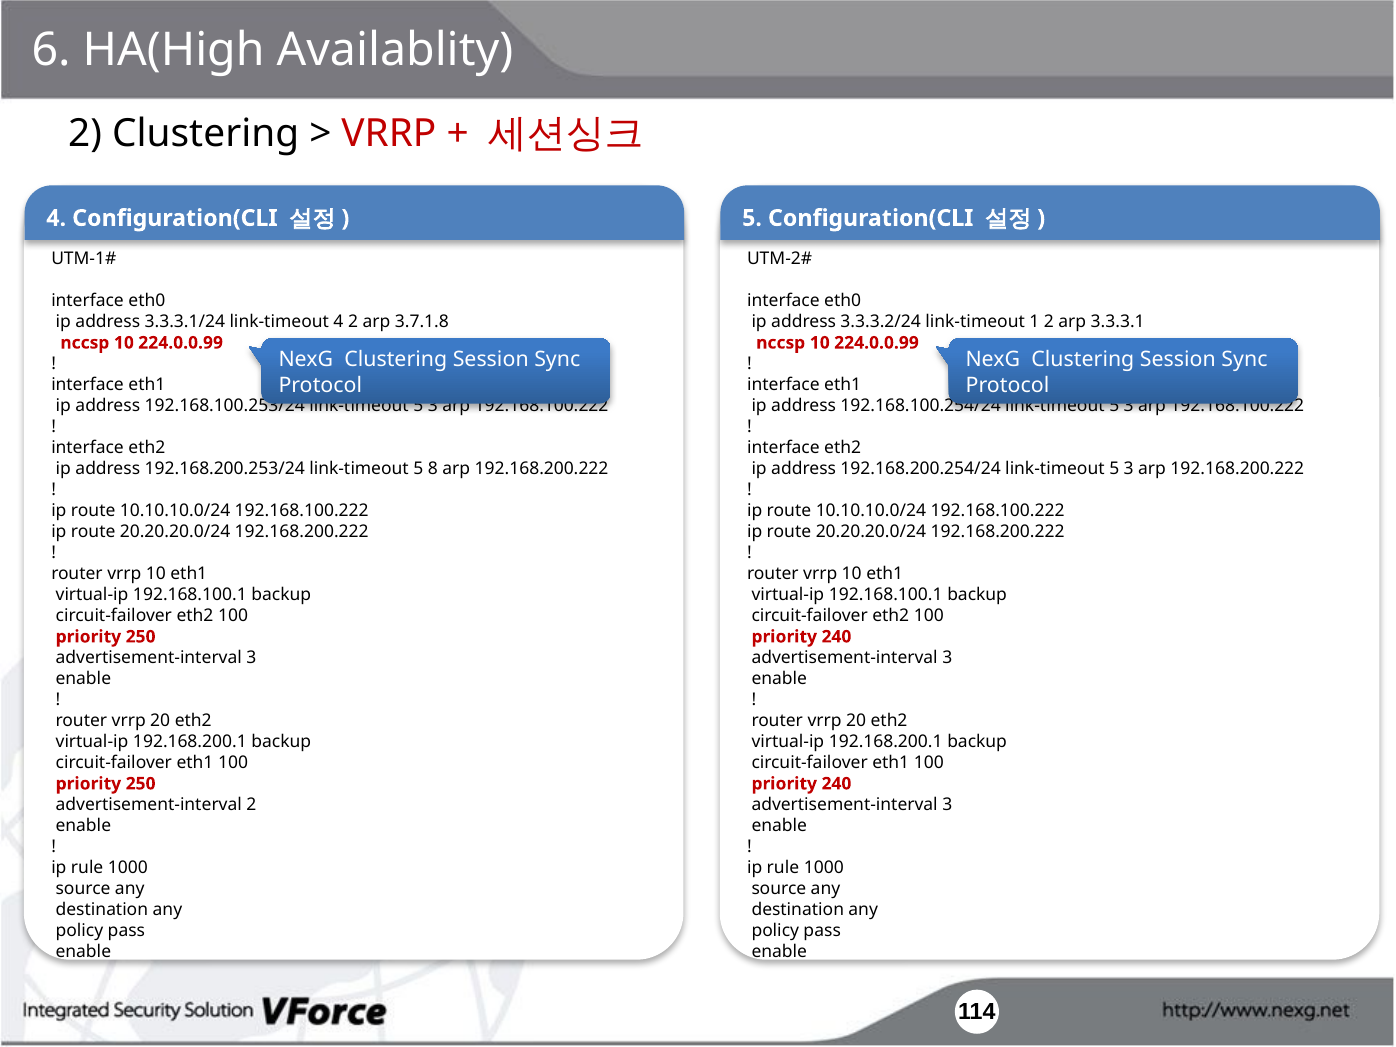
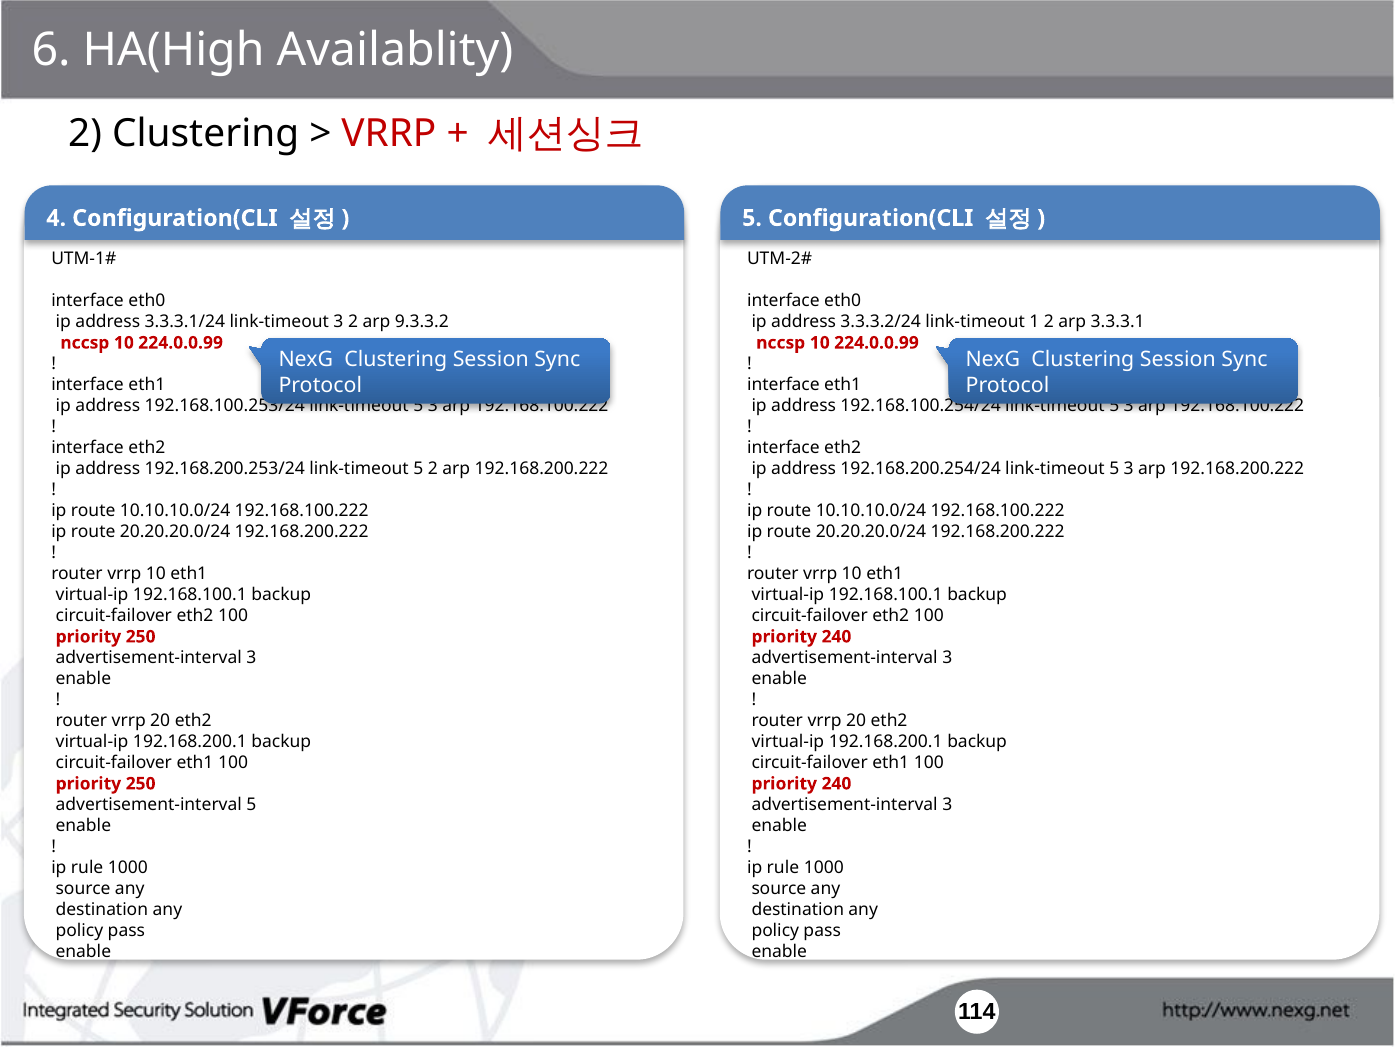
link-timeout 4: 4 -> 3 (338, 322)
3.7.1.8: 3.7.1.8 -> 9.3.3.2 (422, 322)
5 8: 8 -> 2 (433, 469)
advertisement-interval 2: 2 -> 5 (251, 805)
